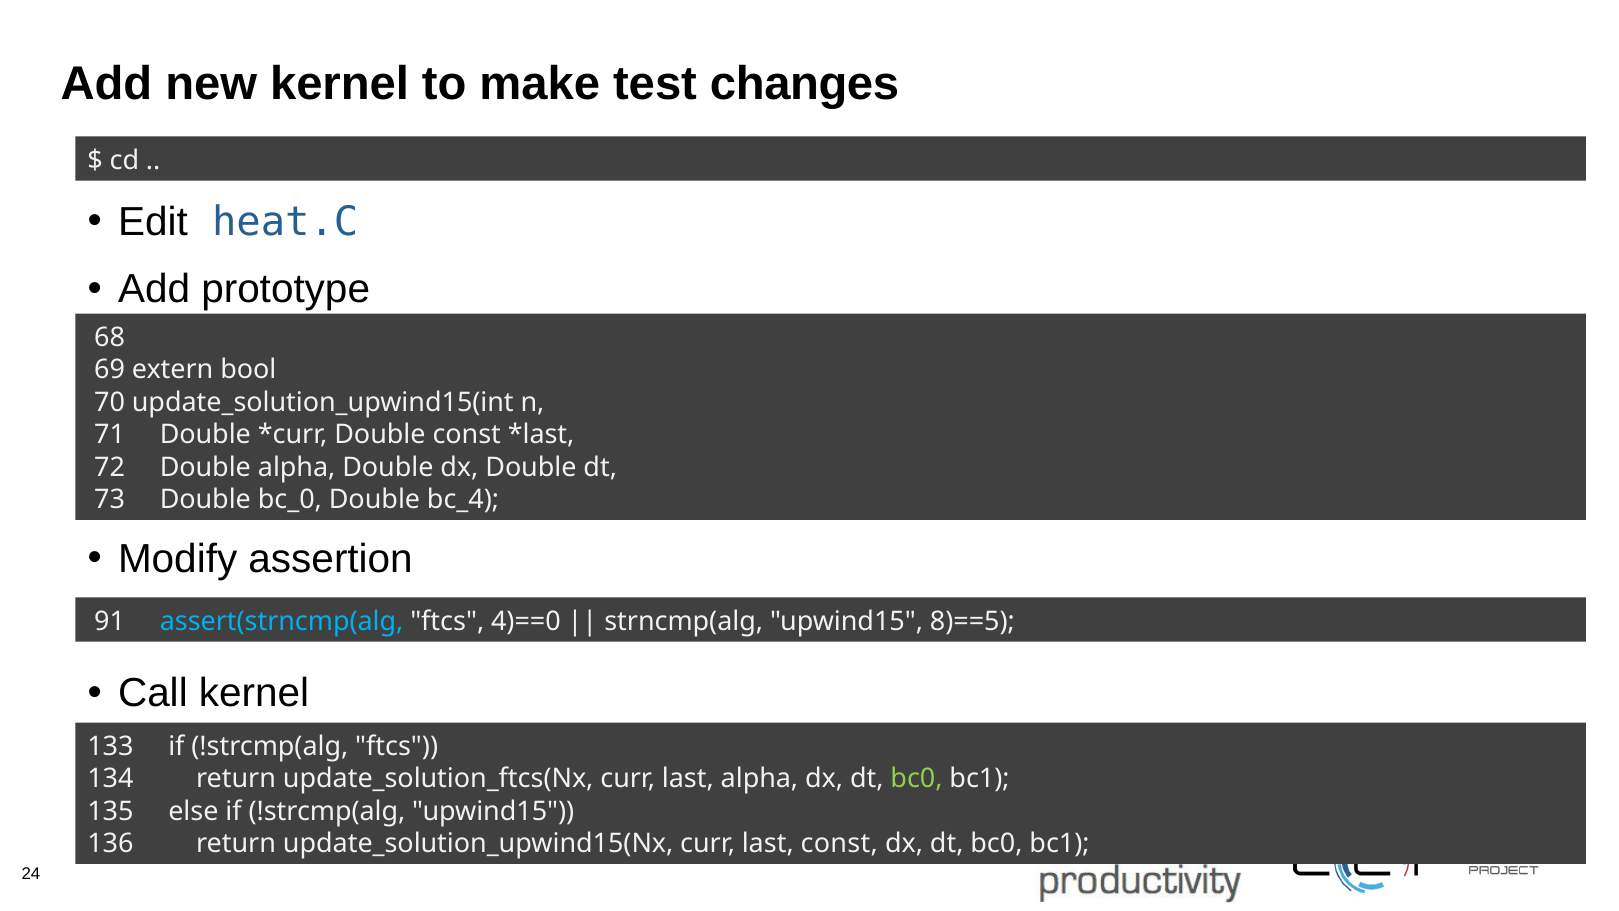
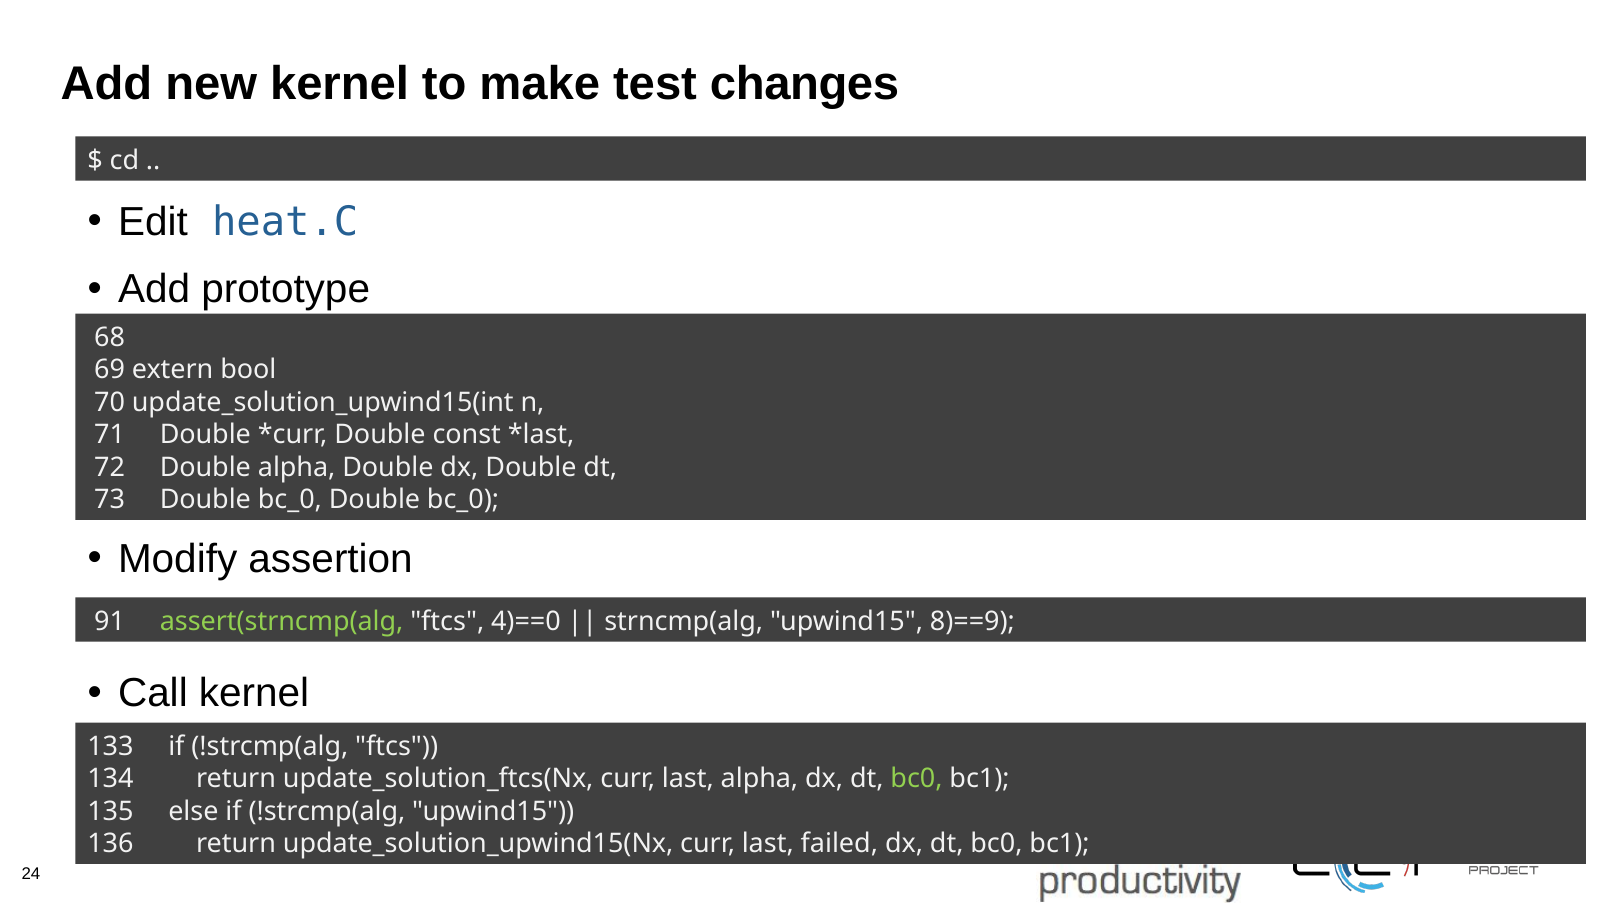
bc_0 Double bc_4: bc_4 -> bc_0 (463, 500)
assert(strncmp(alg colour: light blue -> light green (282, 621)
8)==5: 8)==5 -> 8)==9 (972, 621)
last const: const -> failed (839, 844)
